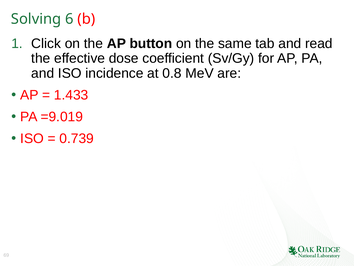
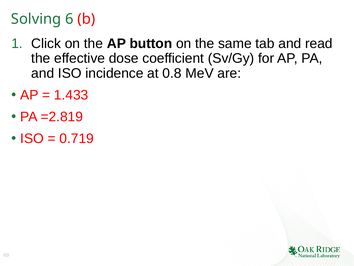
=9.019: =9.019 -> =2.819 (62, 117)
0.739: 0.739 -> 0.719 (77, 138)
